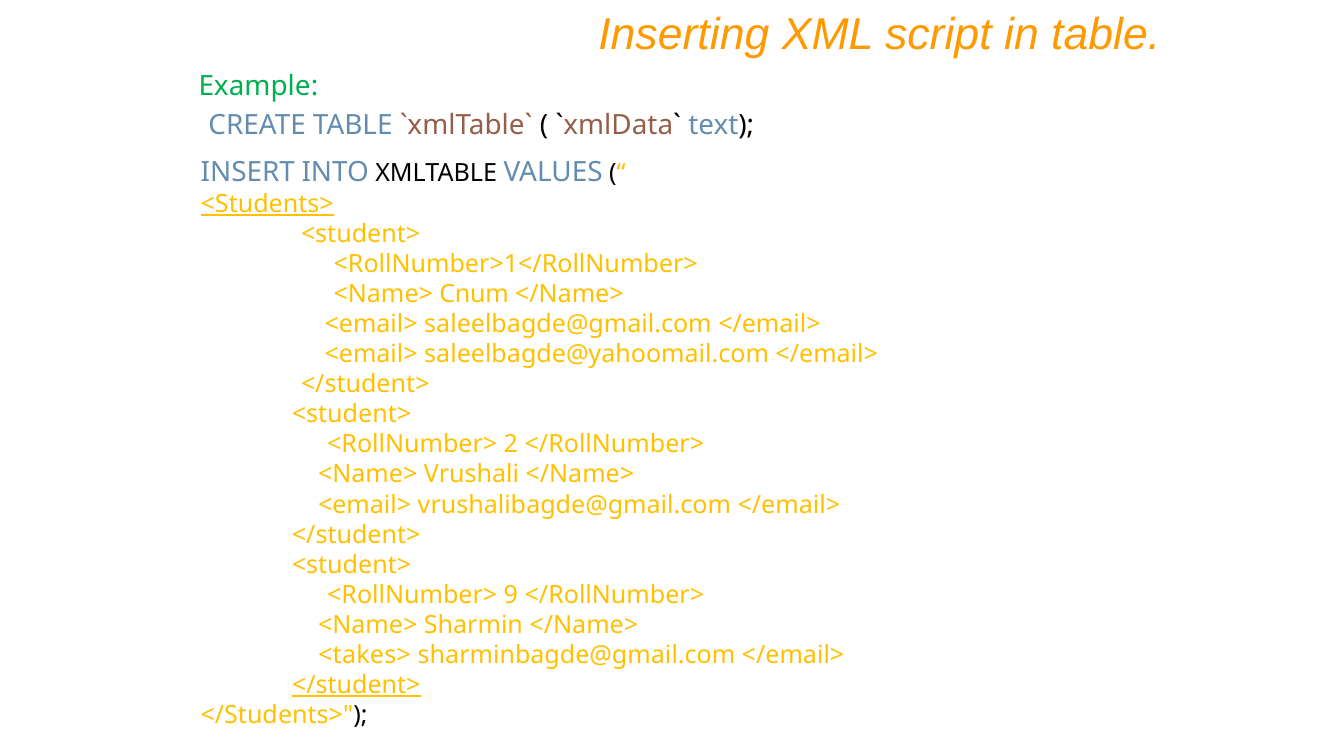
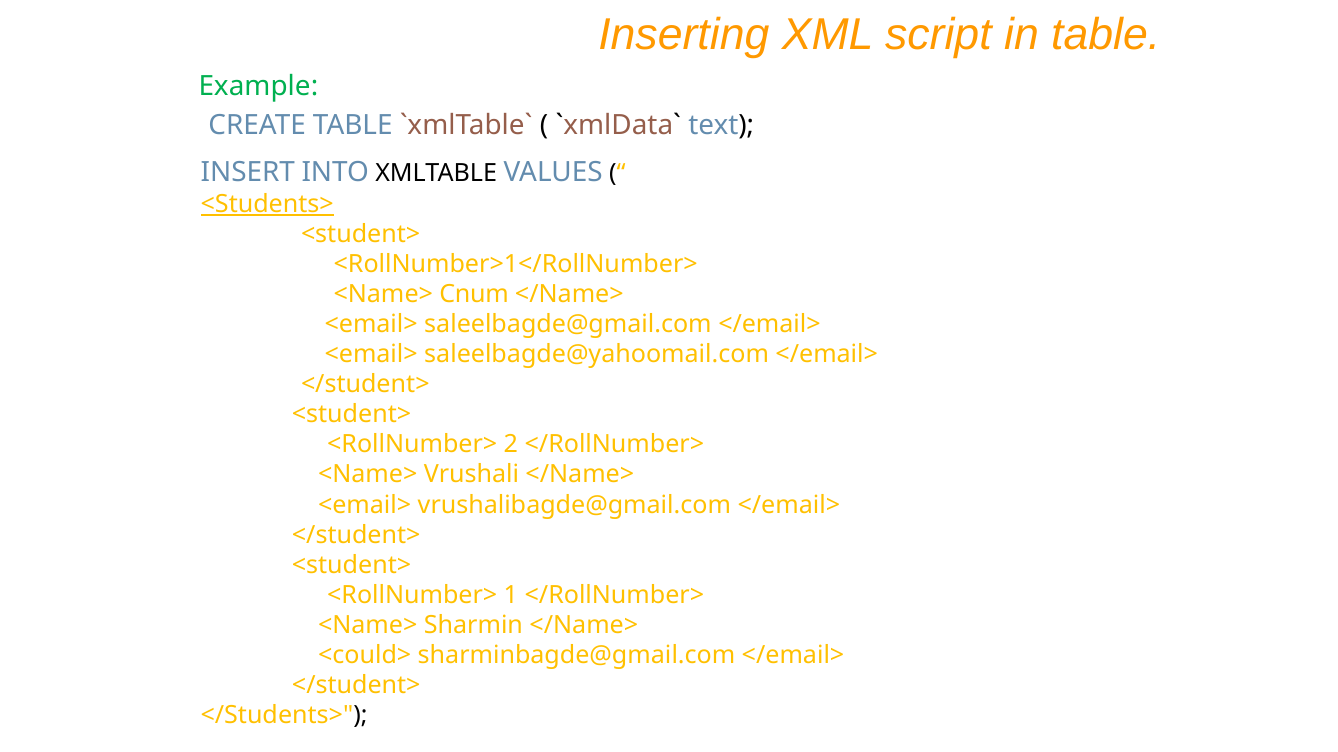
9: 9 -> 1 (511, 596)
<takes>: <takes> -> <could> (365, 656)
</student> underline: present -> none (356, 686)
